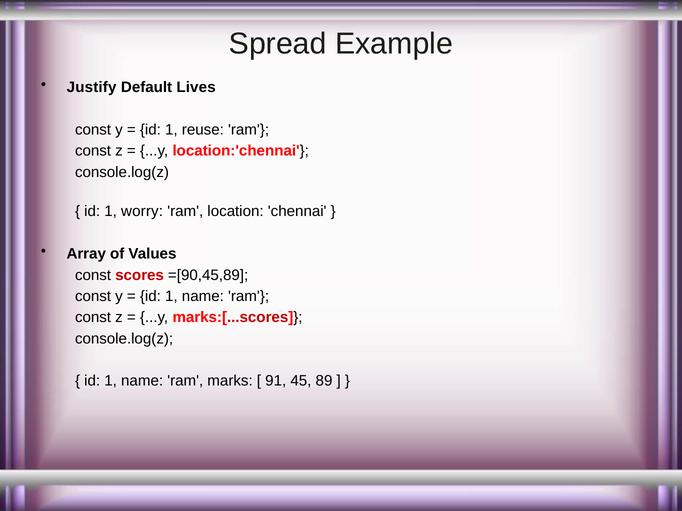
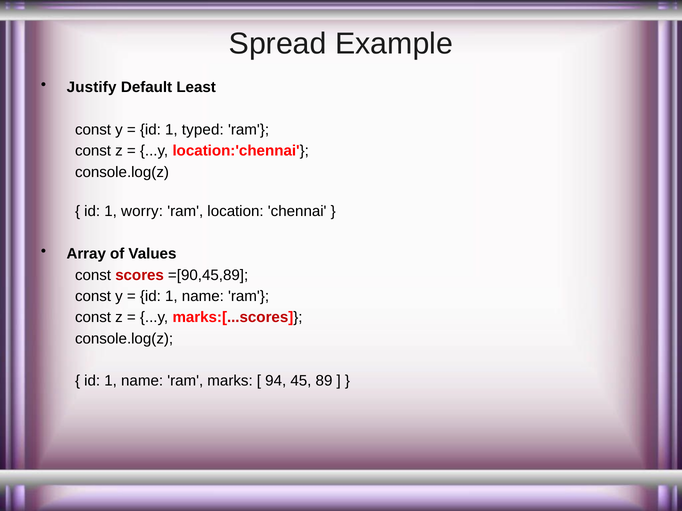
Lives: Lives -> Least (196, 87)
reuse: reuse -> typed (203, 130)
91: 91 -> 94 (276, 381)
